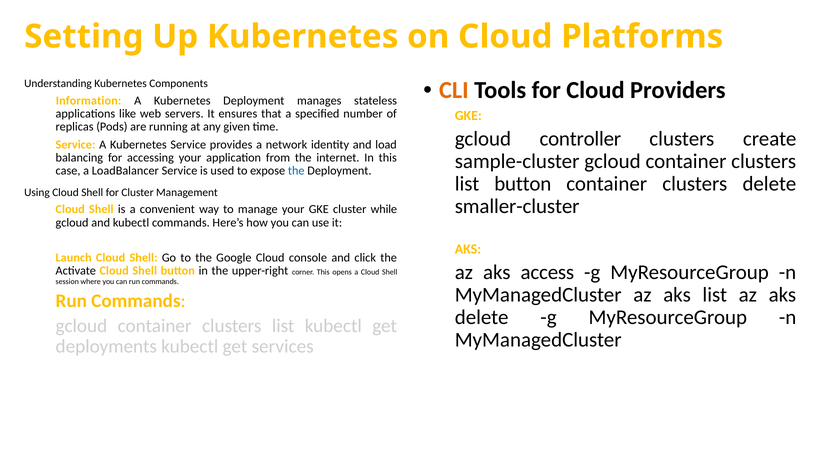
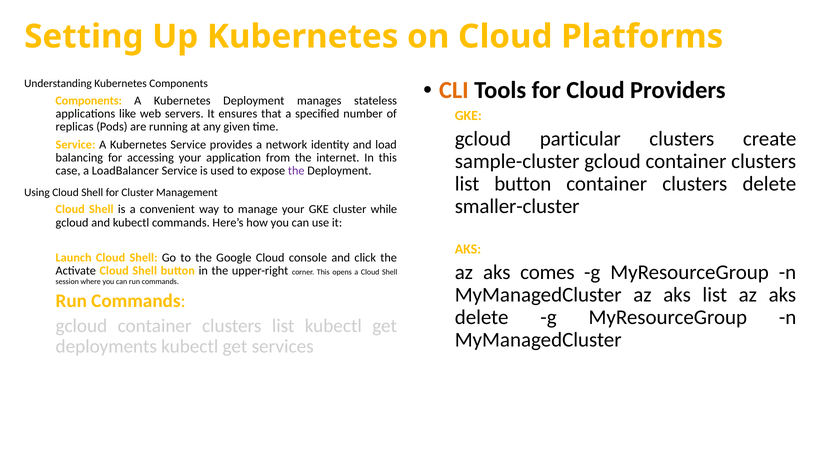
Information: Information -> Components (89, 101)
controller: controller -> particular (580, 139)
the colour: blue -> purple (296, 171)
access: access -> comes (547, 272)
